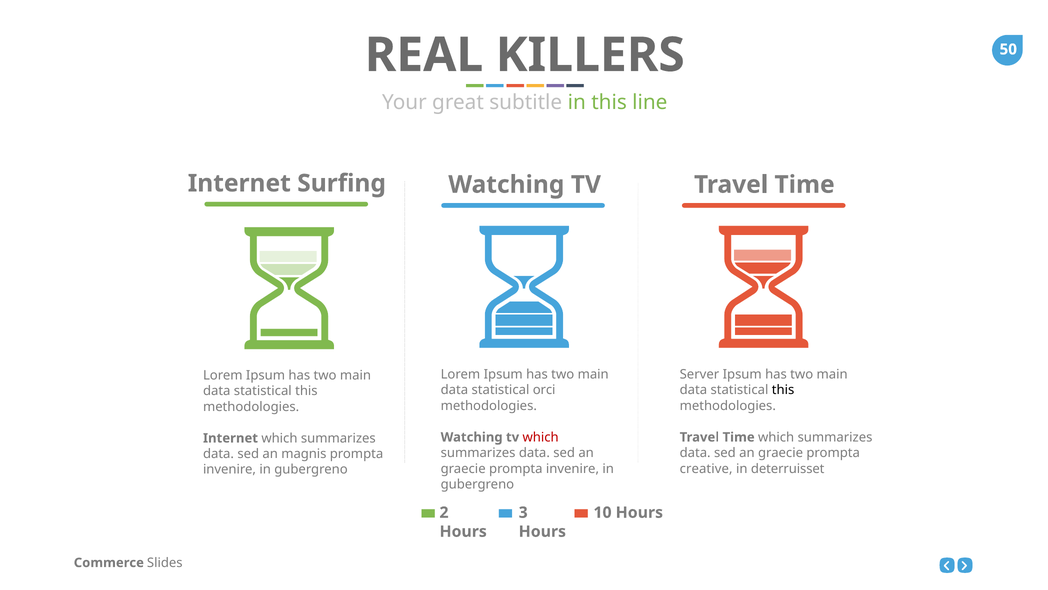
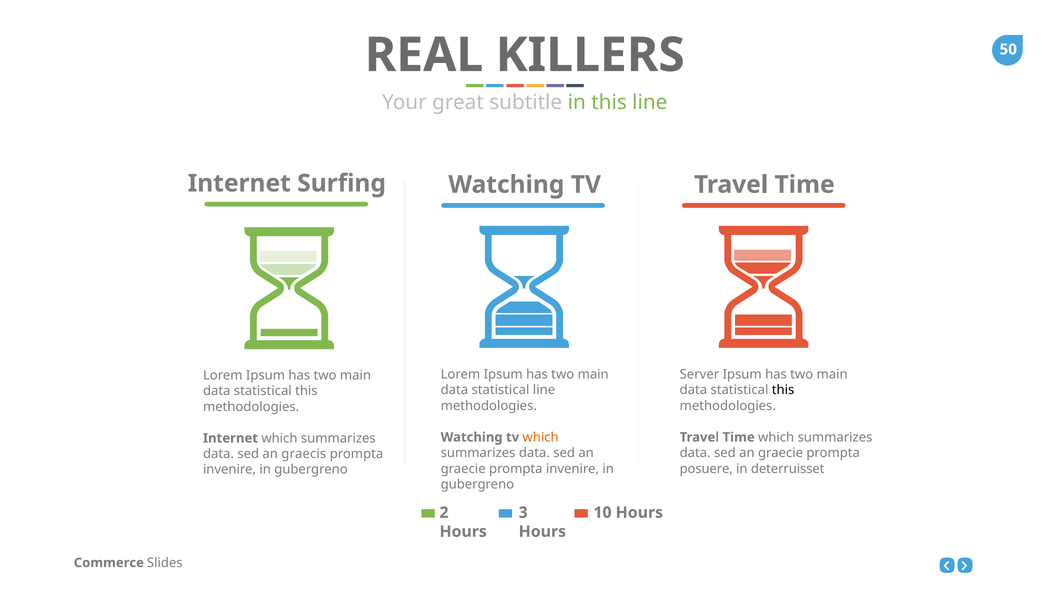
statistical orci: orci -> line (544, 390)
which colour: red -> orange (541, 437)
magnis: magnis -> graecis (304, 454)
creative: creative -> posuere (706, 468)
